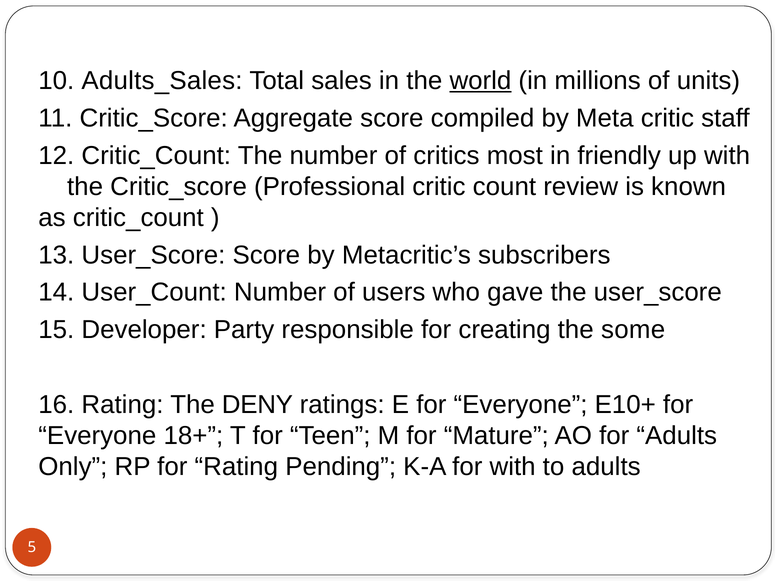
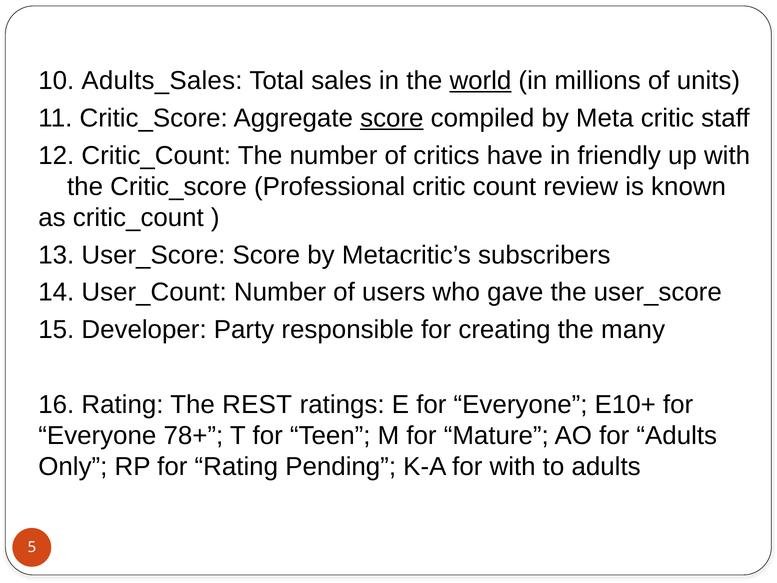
score underline: none -> present (392, 118)
most: most -> have (515, 155)
some: some -> many (633, 330)
DENY: DENY -> REST (257, 404)
18+: 18+ -> 78+ (193, 435)
